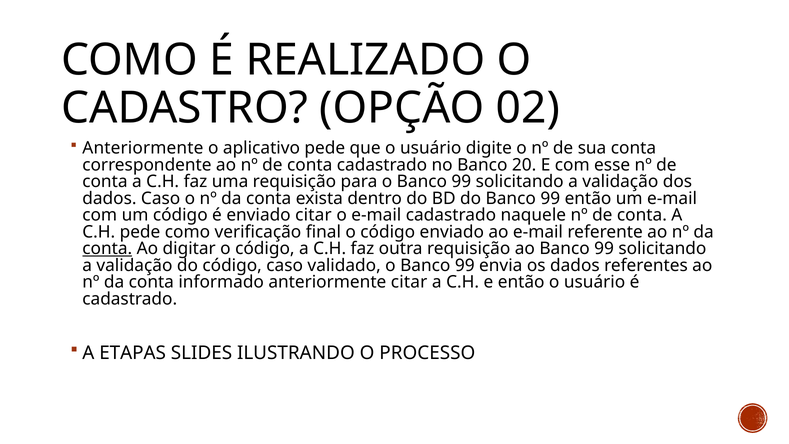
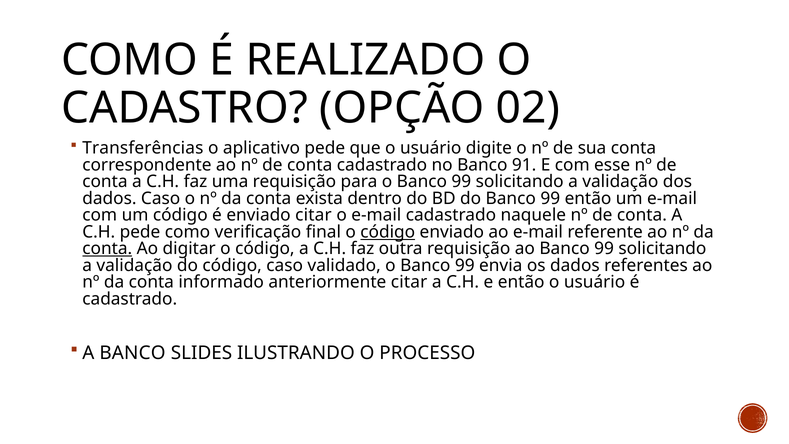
Anteriormente: Anteriormente -> Transferências (143, 148)
20: 20 -> 91 (524, 165)
código underline: none -> present (388, 232)
A ETAPAS: ETAPAS -> BANCO (132, 353)
